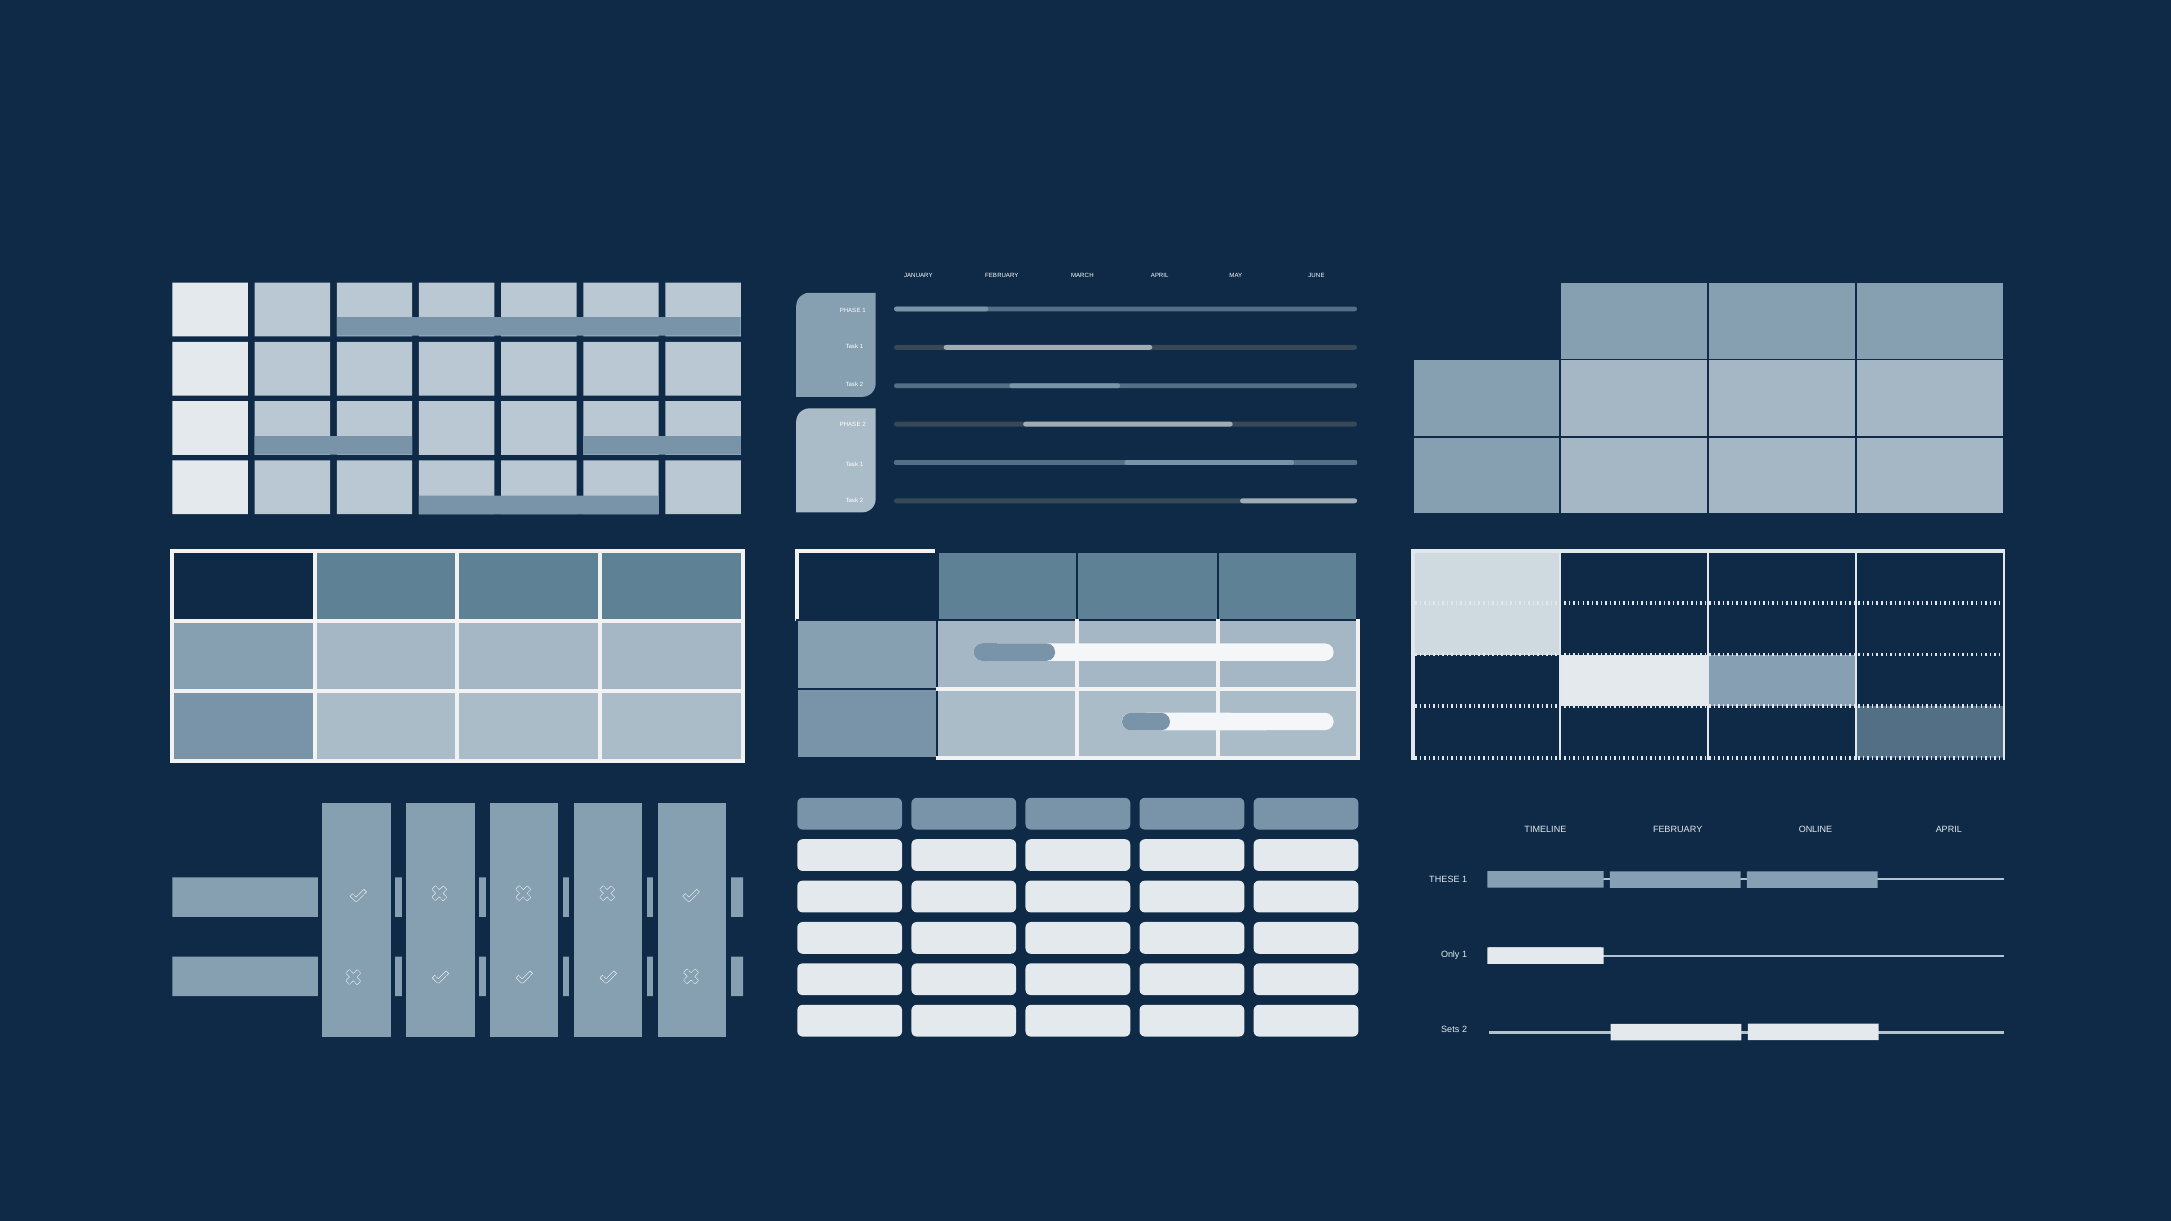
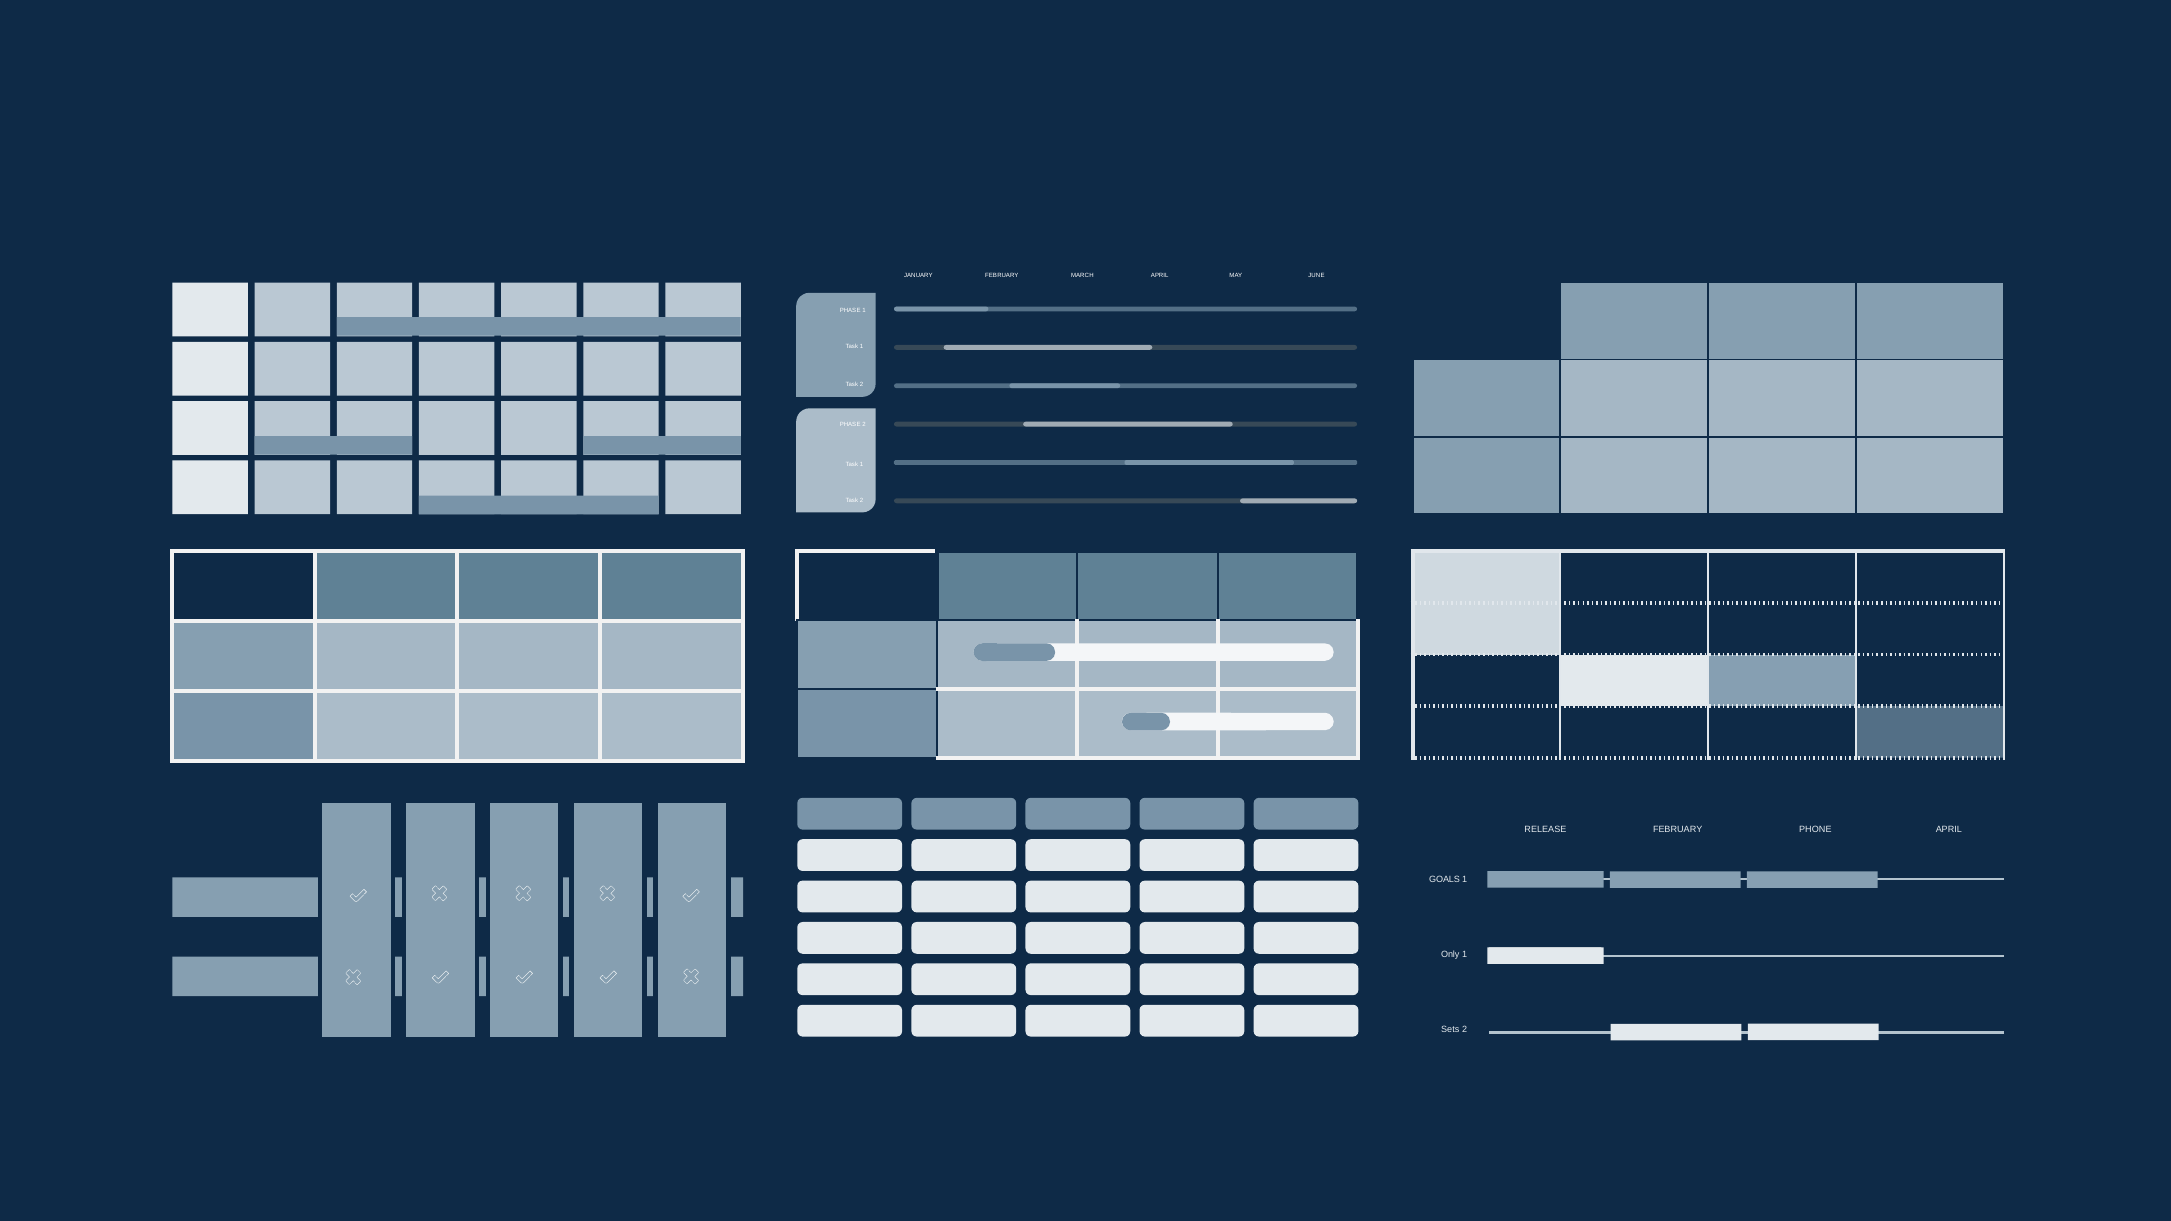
TIMELINE: TIMELINE -> RELEASE (1545, 830)
ONLINE: ONLINE -> PHONE (1815, 830)
THESE: THESE -> GOALS (1445, 880)
